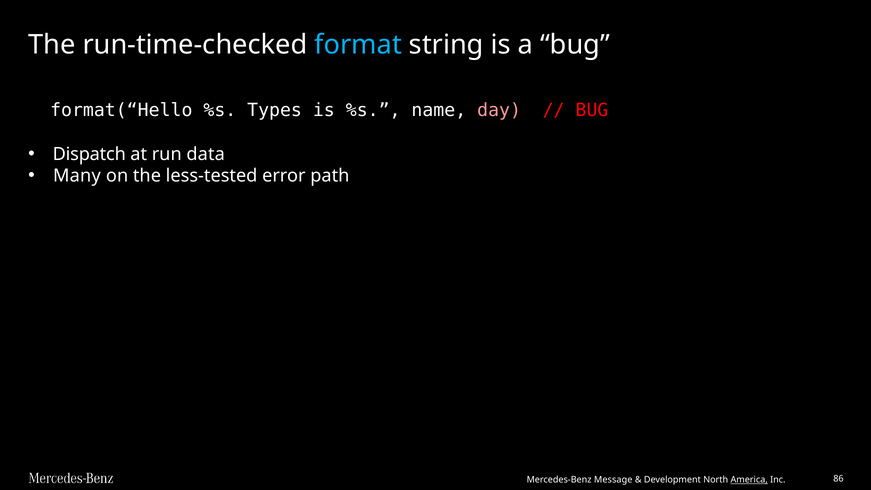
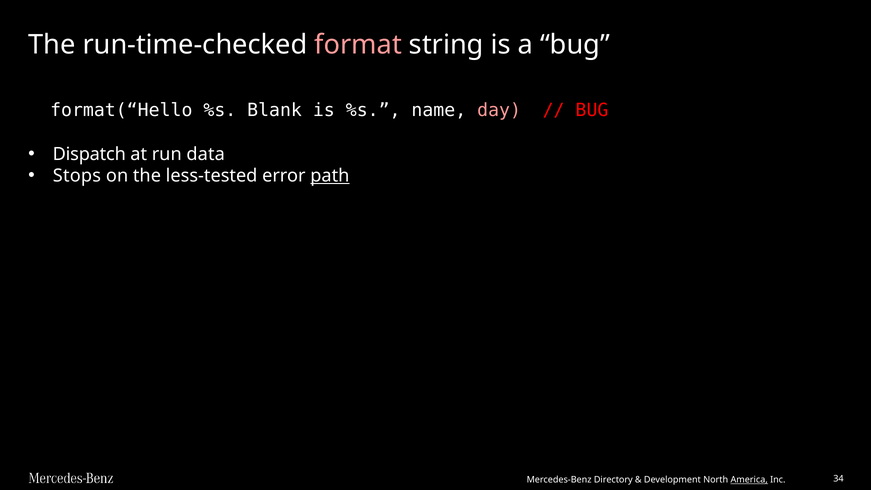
format colour: light blue -> pink (358, 45)
Types: Types -> Blank (275, 110)
Many: Many -> Stops (77, 176)
path underline: none -> present (330, 176)
Message: Message -> Directory (613, 480)
86: 86 -> 34 (838, 479)
